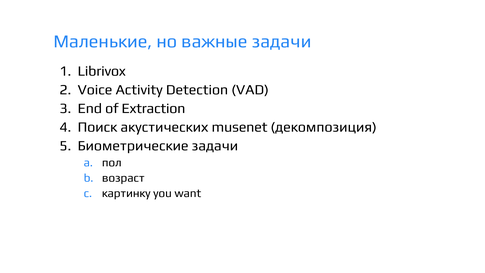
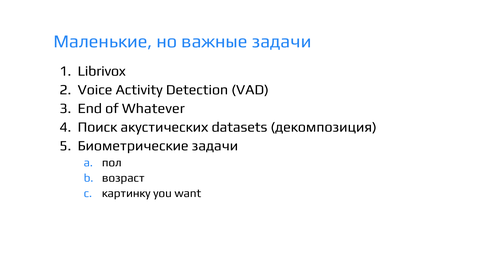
Extraction: Extraction -> Whatever (153, 109)
musenet: musenet -> datasets (240, 127)
